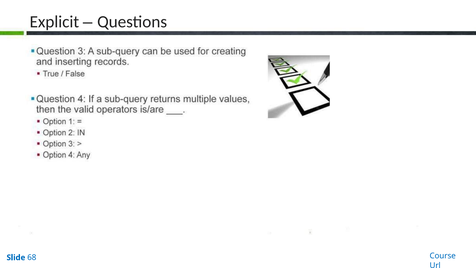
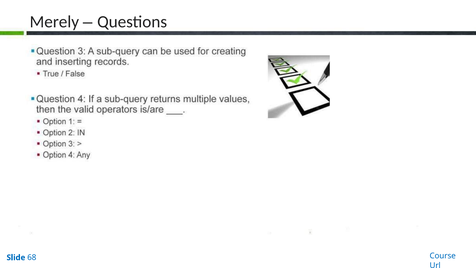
Explicit: Explicit -> Merely (54, 22)
